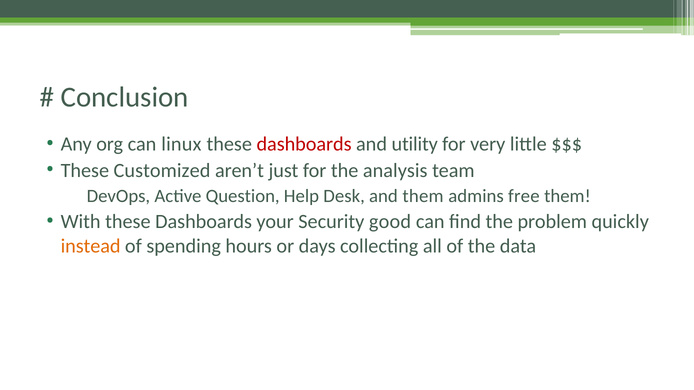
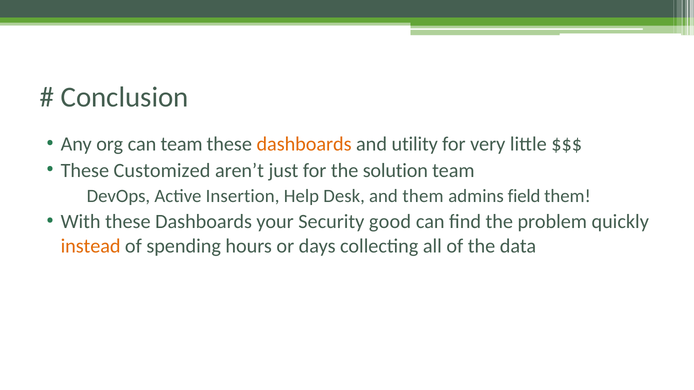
can linux: linux -> team (182, 144)
dashboards colour: red -> orange (304, 144)
analysis: analysis -> solution (395, 171)
Question: Question -> Insertion (243, 196)
free: free -> field (524, 196)
